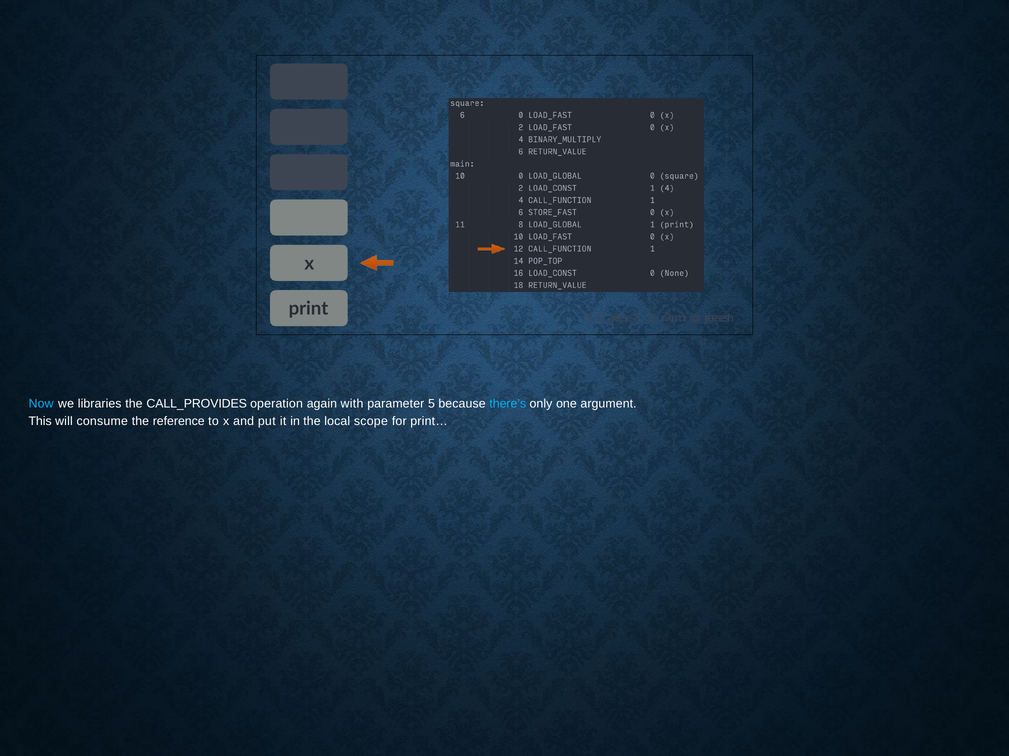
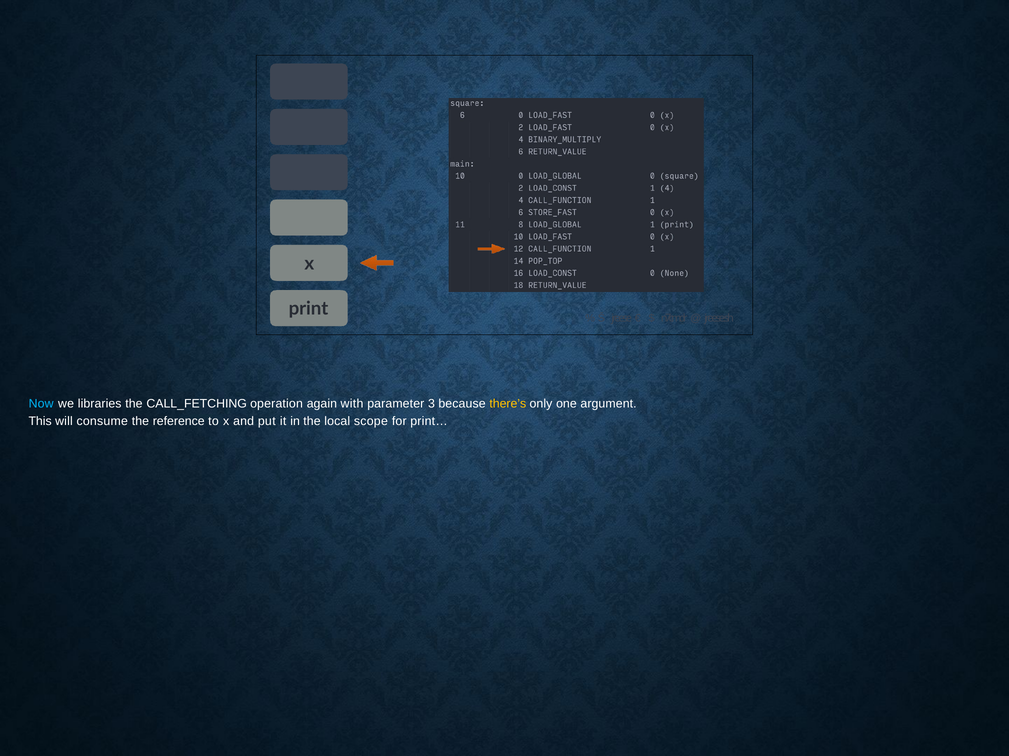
CALL_PROVIDES: CALL_PROVIDES -> CALL_FETCHING (197, 404)
5: 5 -> 3 (432, 404)
there’s colour: light blue -> yellow (508, 404)
